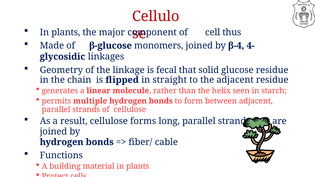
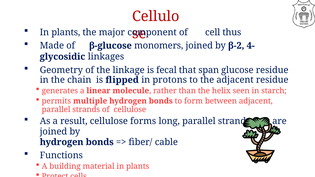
β-4: β-4 -> β-2 (236, 46)
solid: solid -> span (209, 70)
straight: straight -> protons (170, 80)
